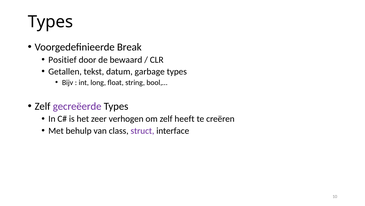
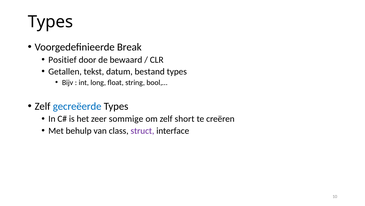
garbage: garbage -> bestand (150, 71)
gecreëerde colour: purple -> blue (77, 106)
verhogen: verhogen -> sommige (126, 119)
heeft: heeft -> short (185, 119)
